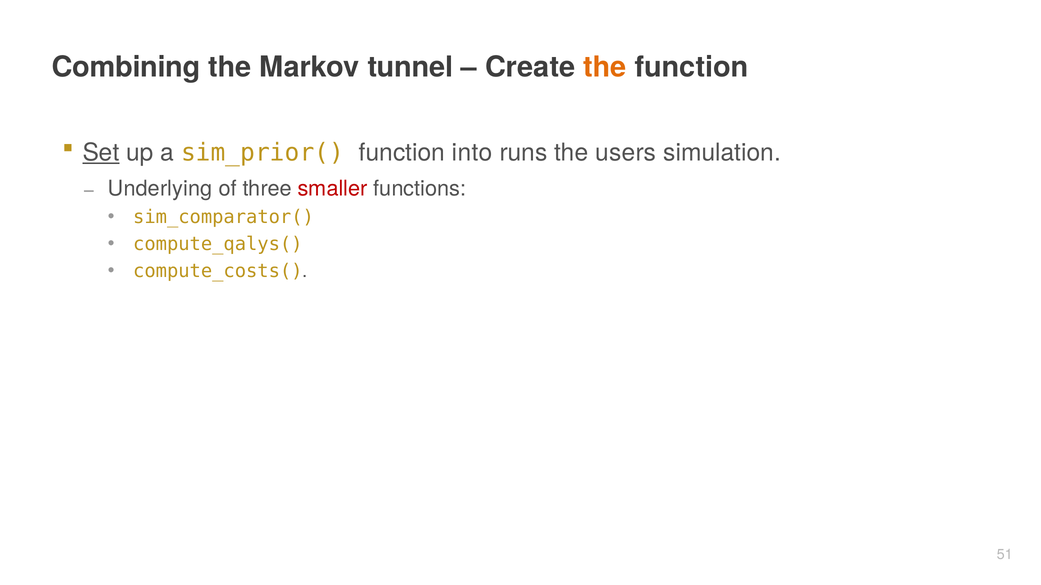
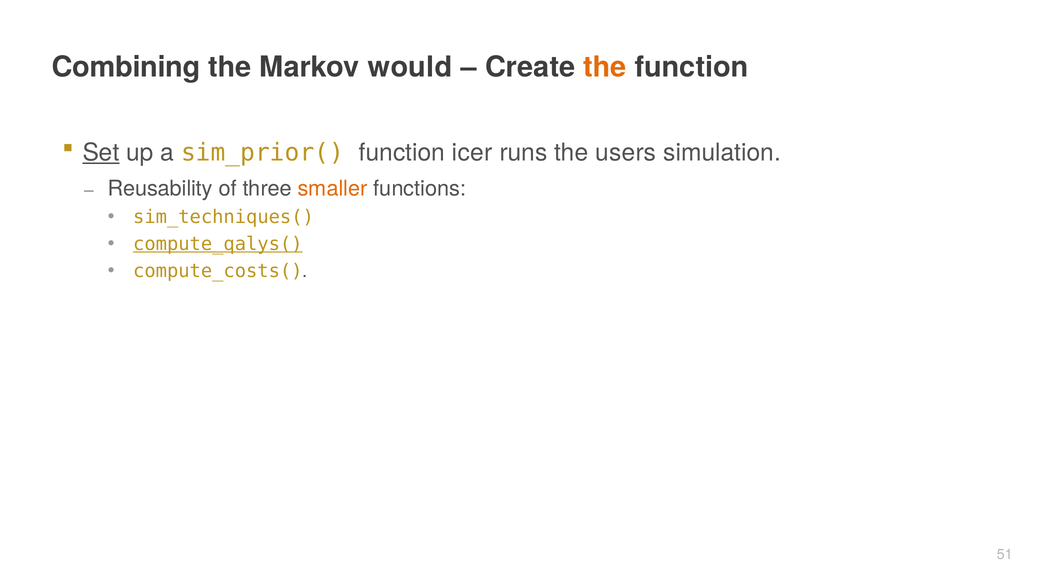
tunnel: tunnel -> would (410, 67)
into: into -> icer (472, 153)
Underlying: Underlying -> Reusability (160, 189)
smaller colour: red -> orange (333, 189)
sim_comparator(: sim_comparator( -> sim_techniques( (224, 217)
compute_qalys( underline: none -> present (218, 244)
